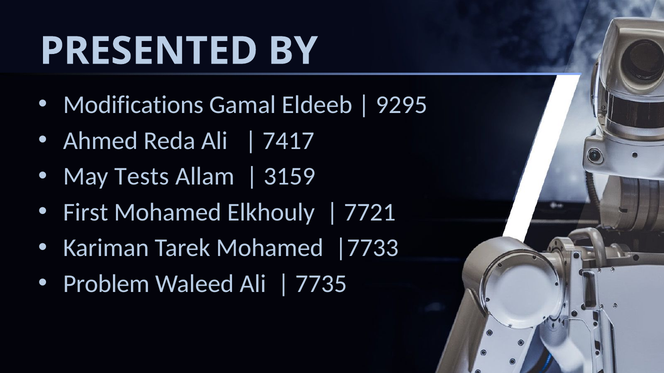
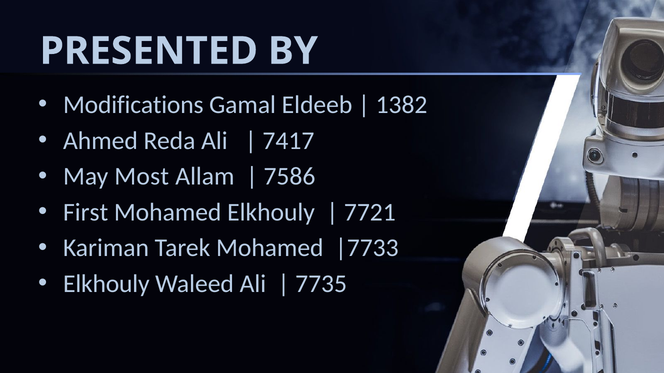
9295: 9295 -> 1382 (402, 105)
Tests: Tests -> Most (142, 177)
3159: 3159 -> 7586 (289, 177)
Problem: Problem -> Elkhouly (106, 284)
